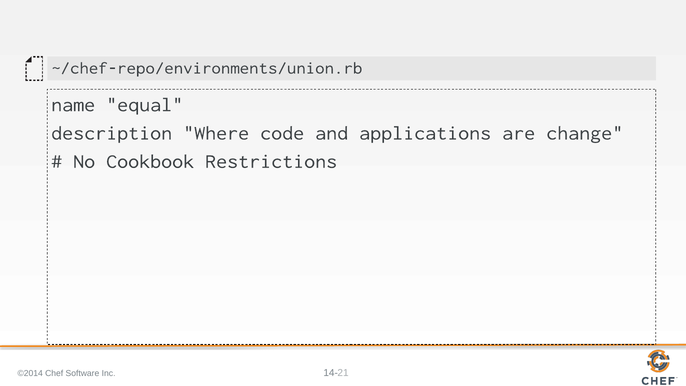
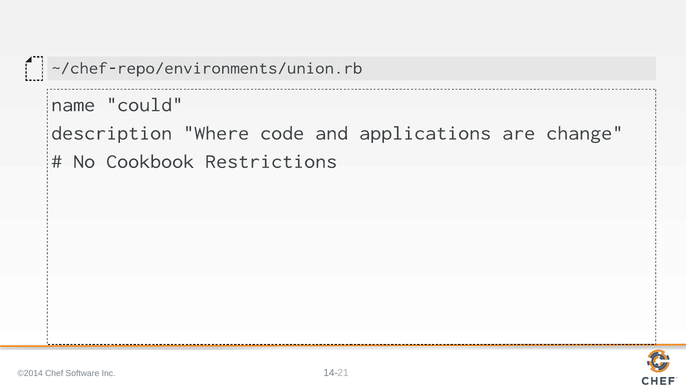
equal: equal -> could (145, 105)
